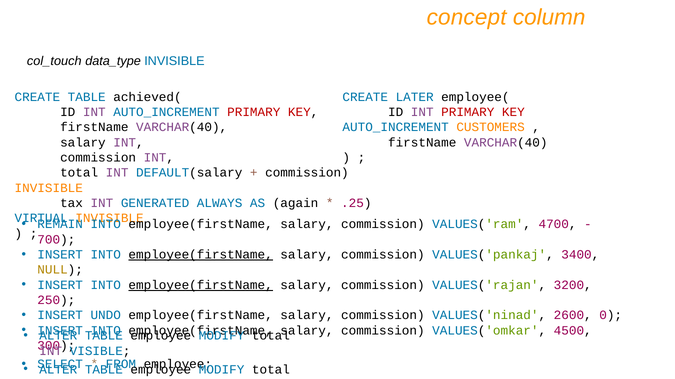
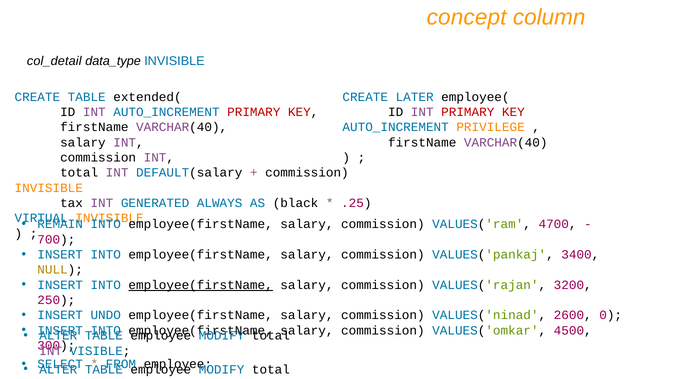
col_touch: col_touch -> col_detail (54, 61)
achieved(: achieved( -> extended( (147, 97)
CUSTOMERS: CUSTOMERS -> PRIVILEGE (491, 128)
again: again -> black (296, 203)
employee(firstName underline: present -> none (201, 255)
